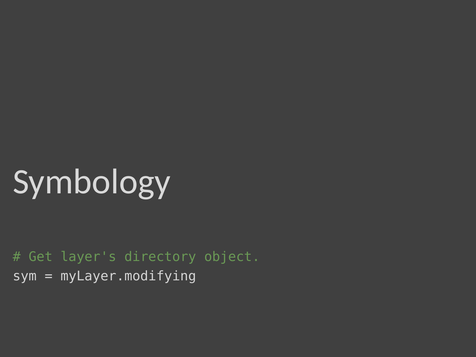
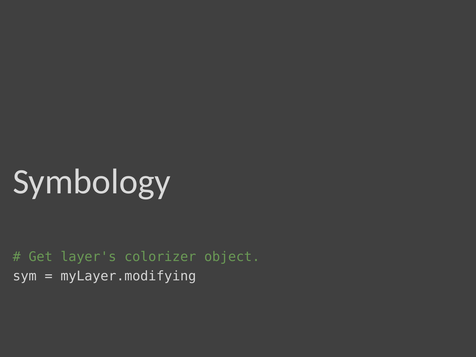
directory: directory -> colorizer (160, 257)
